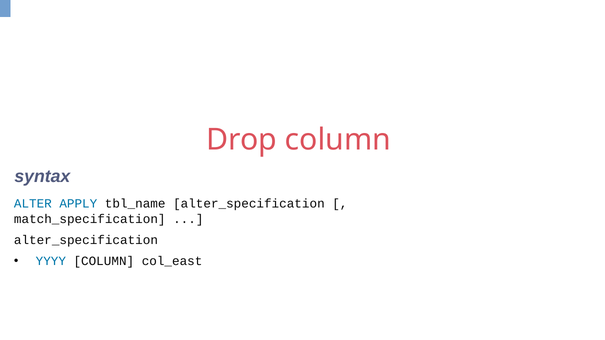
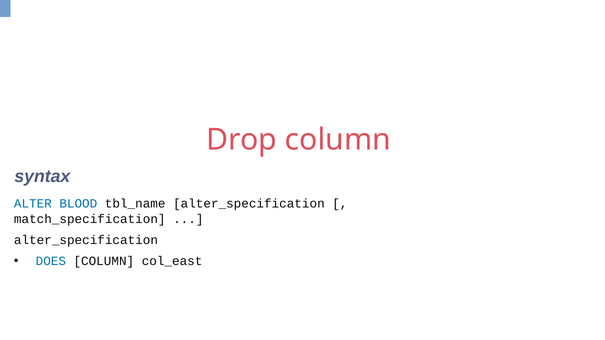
APPLY: APPLY -> BLOOD (78, 204)
YYYY: YYYY -> DOES (51, 261)
